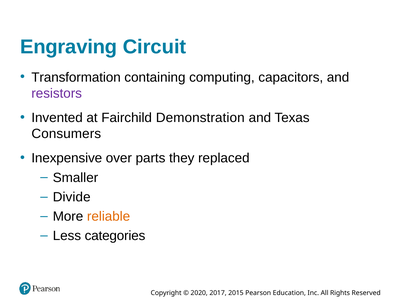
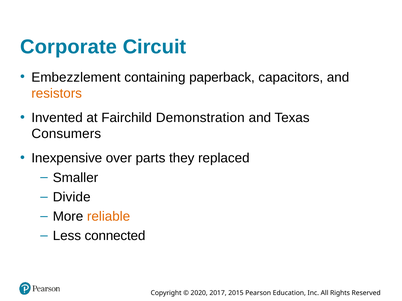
Engraving: Engraving -> Corporate (69, 47)
Transformation: Transformation -> Embezzlement (76, 77)
computing: computing -> paperback (222, 77)
resistors colour: purple -> orange (57, 93)
categories: categories -> connected (115, 236)
